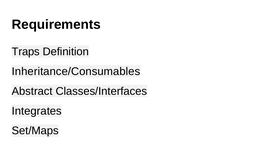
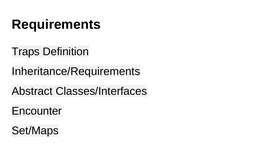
Inheritance/Consumables: Inheritance/Consumables -> Inheritance/Requirements (76, 72)
Integrates: Integrates -> Encounter (37, 111)
